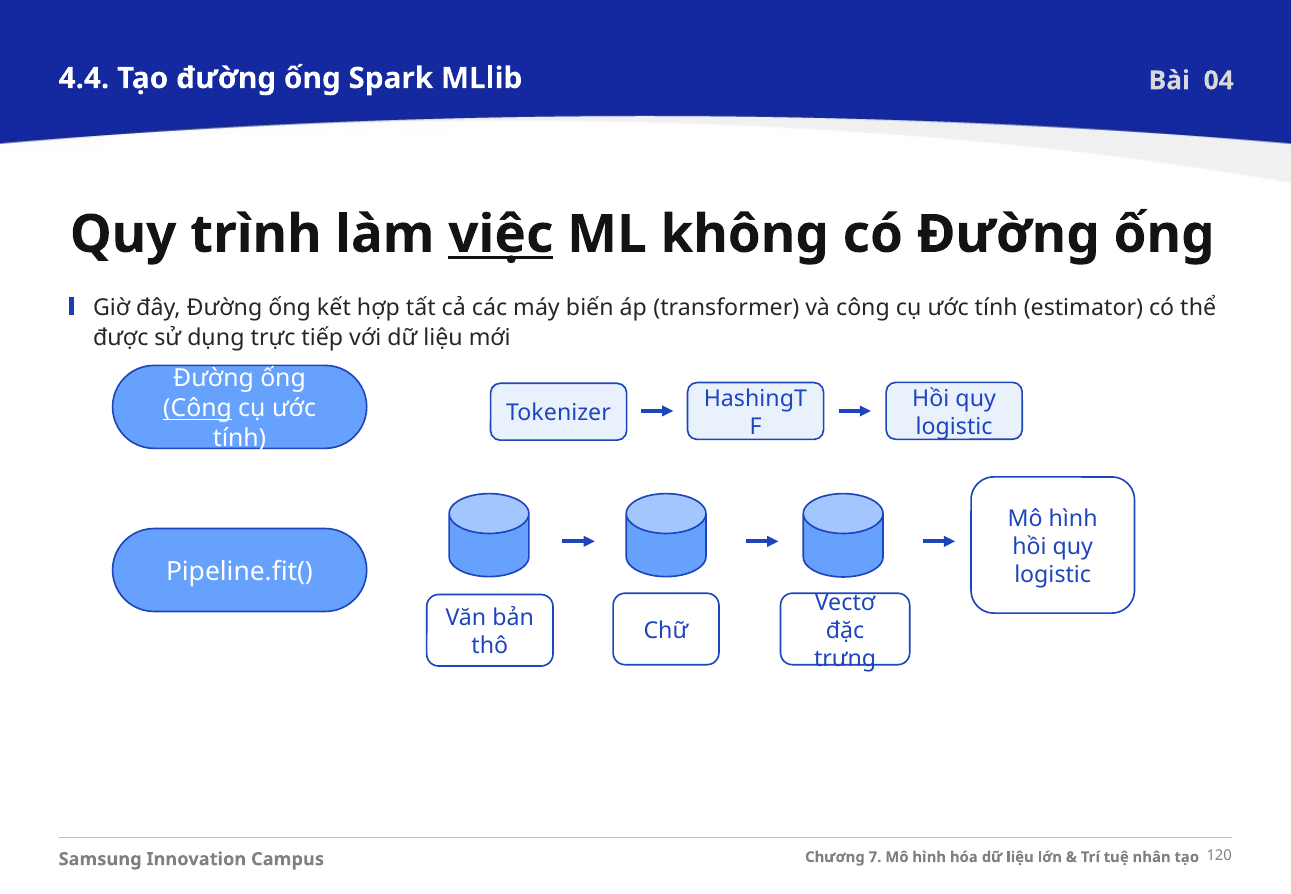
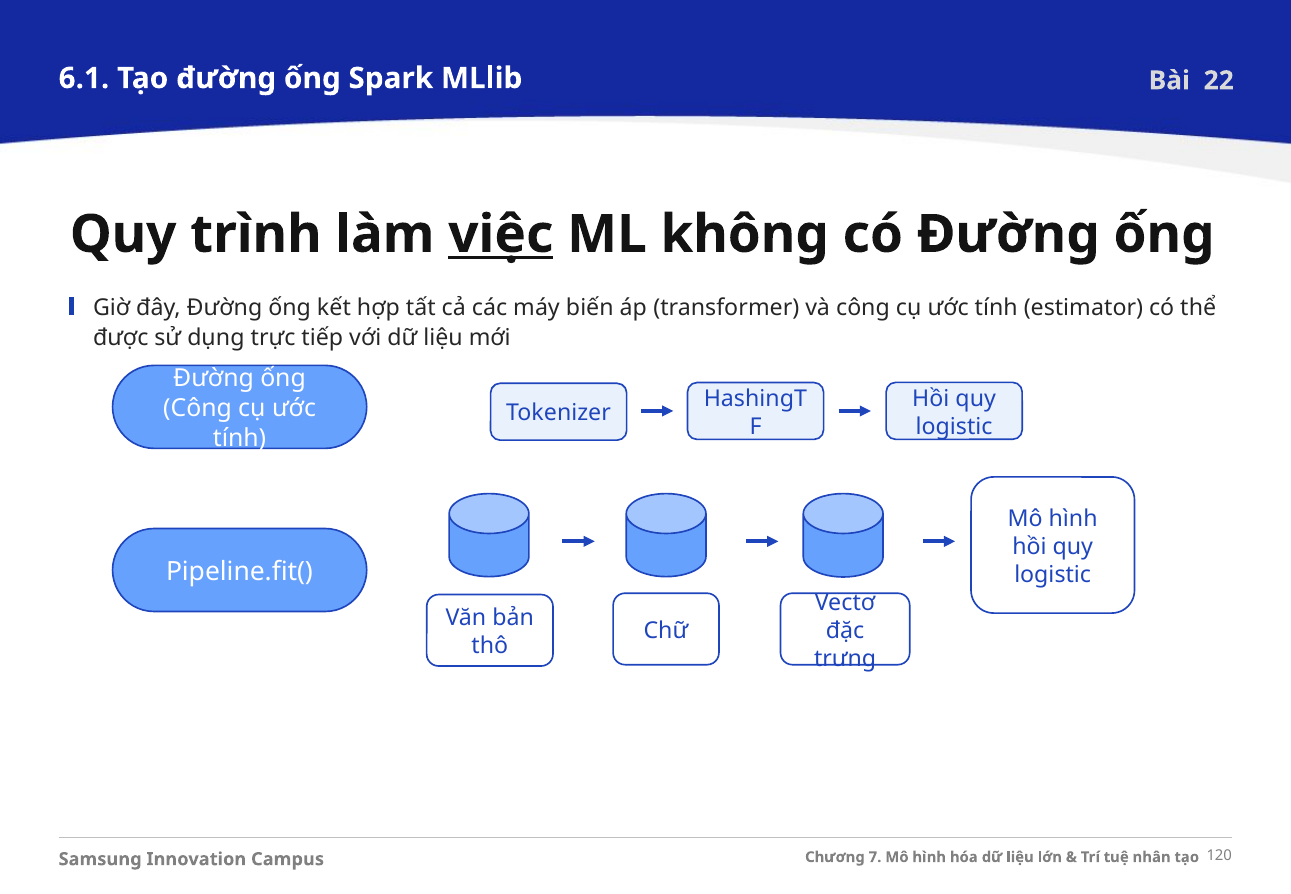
4.4: 4.4 -> 6.1 (84, 78)
04: 04 -> 22 (1219, 81)
Công underline: present -> none (198, 408)
